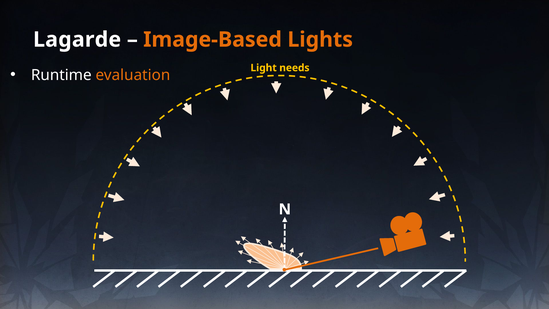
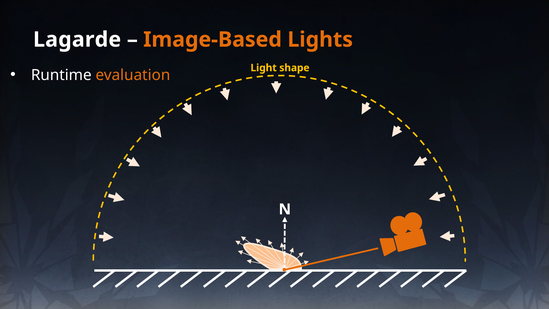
needs: needs -> shape (294, 68)
